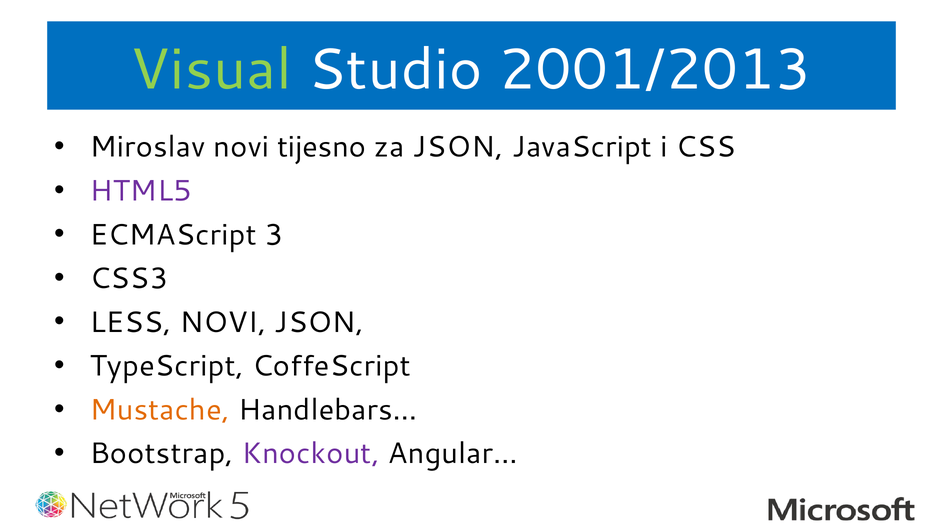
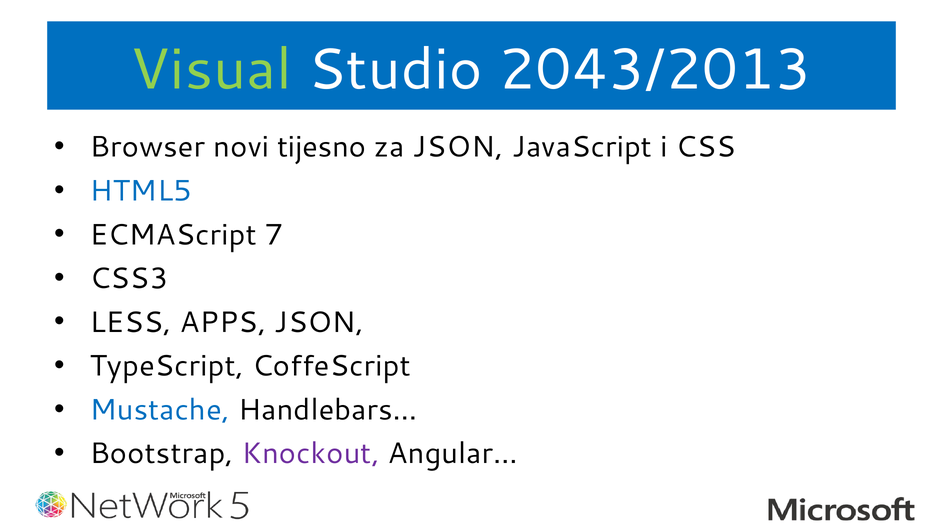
2001/2013: 2001/2013 -> 2043/2013 (655, 69)
Miroslav: Miroslav -> Browser (147, 147)
HTML5 colour: purple -> blue (141, 191)
3: 3 -> 7 (274, 235)
LESS NOVI: NOVI -> APPS (223, 322)
Mustache colour: orange -> blue (160, 410)
